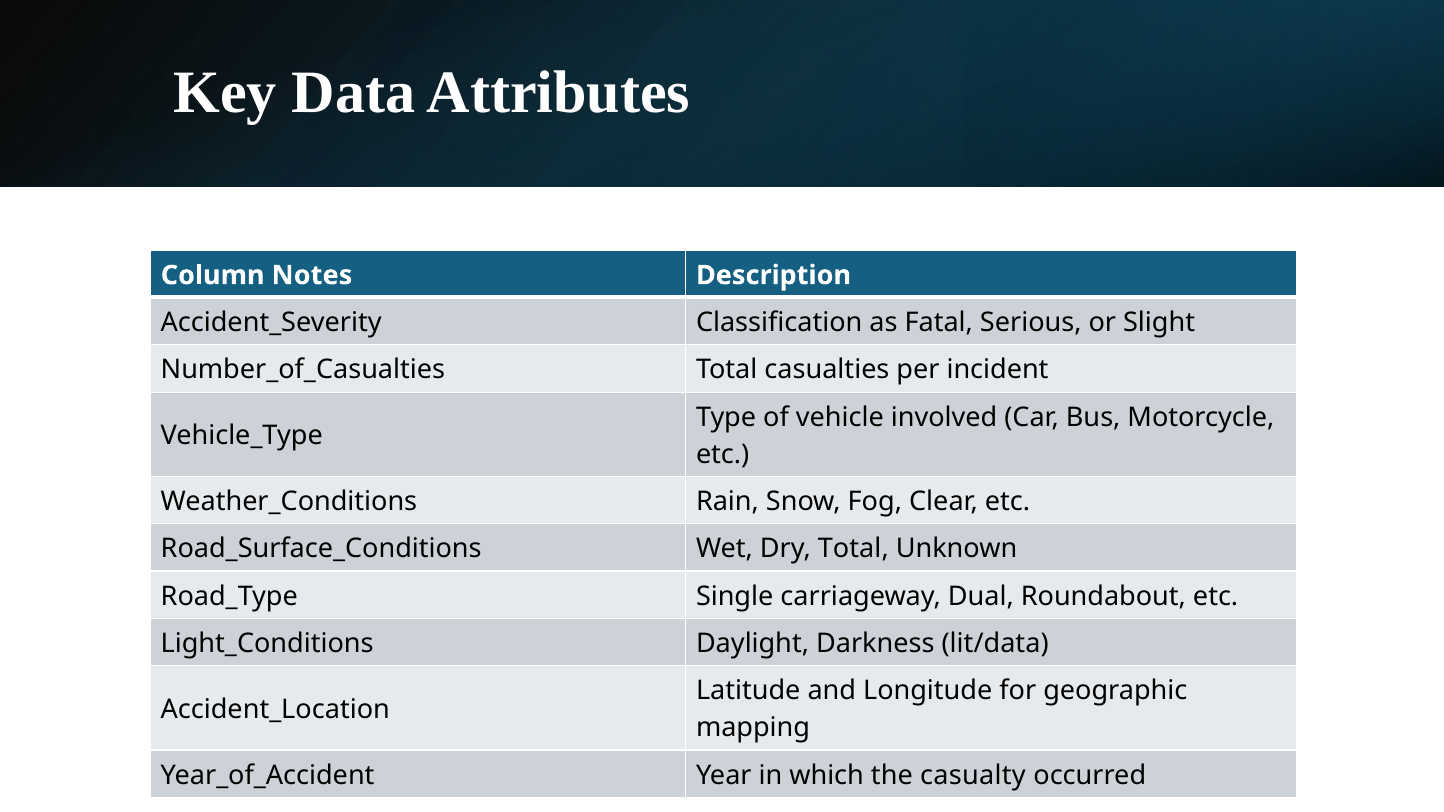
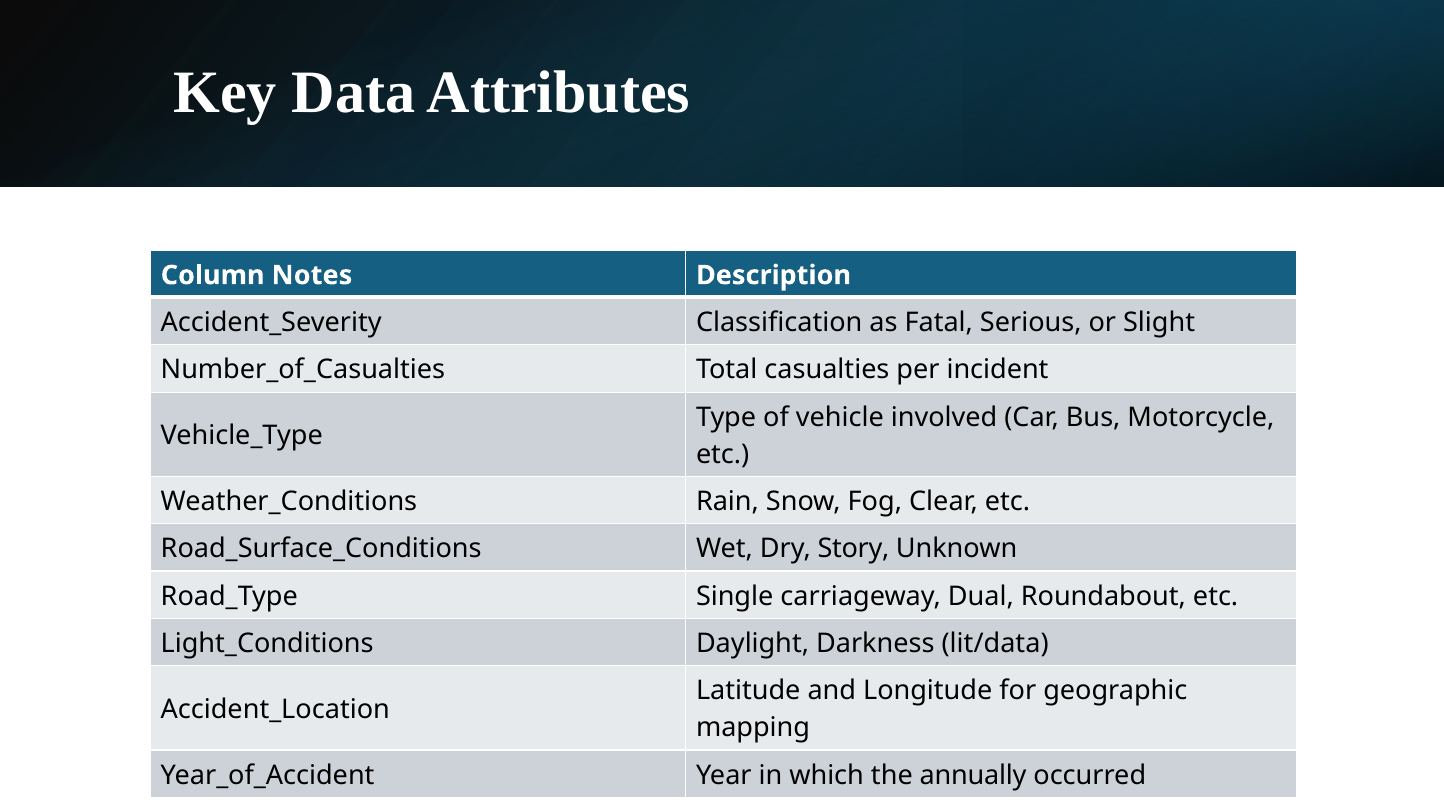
Dry Total: Total -> Story (853, 549)
casualty: casualty -> annually (973, 775)
